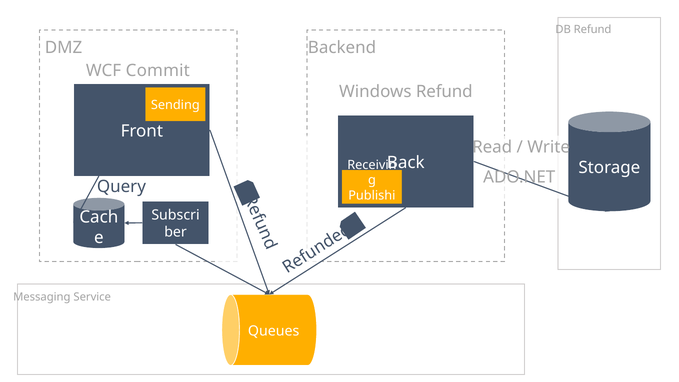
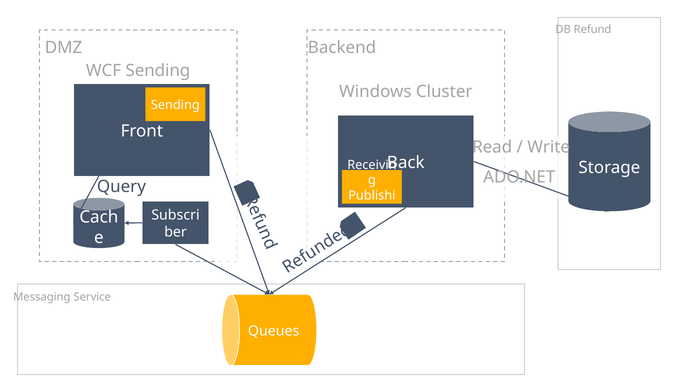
WCF Commit: Commit -> Sending (158, 71)
Windows Refund: Refund -> Cluster (444, 92)
